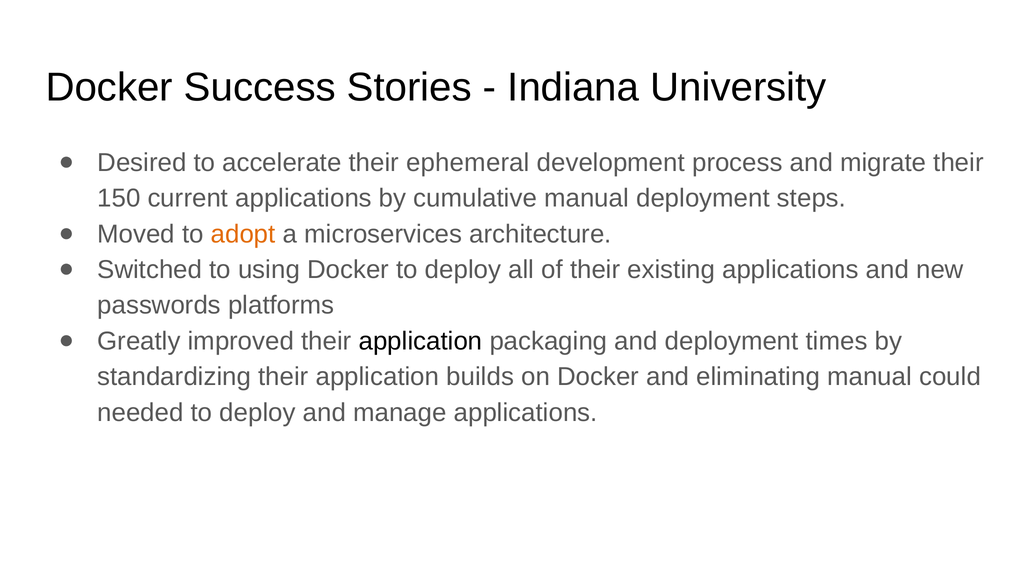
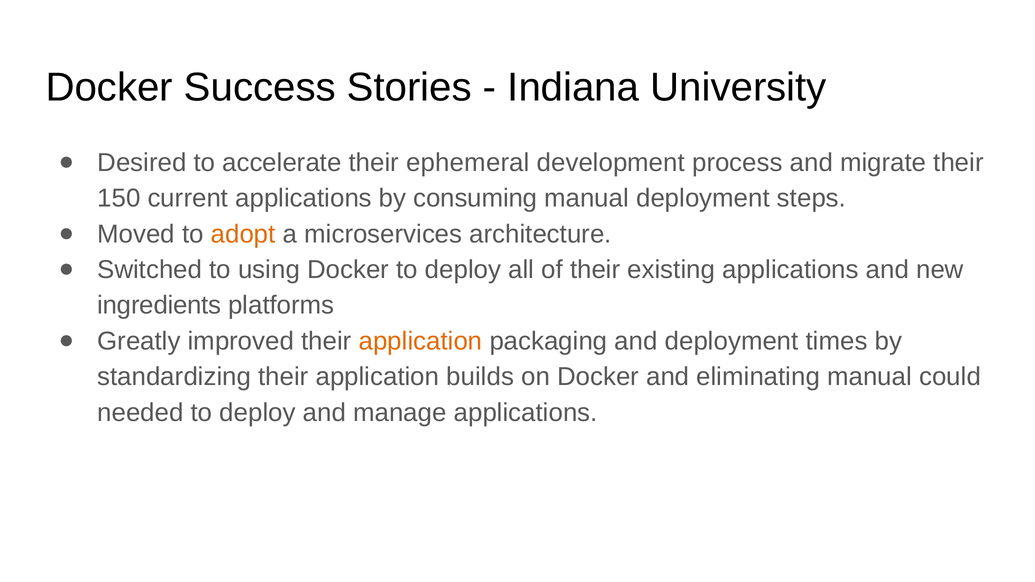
cumulative: cumulative -> consuming (475, 198)
passwords: passwords -> ingredients (159, 306)
application colour: black -> orange (421, 341)
